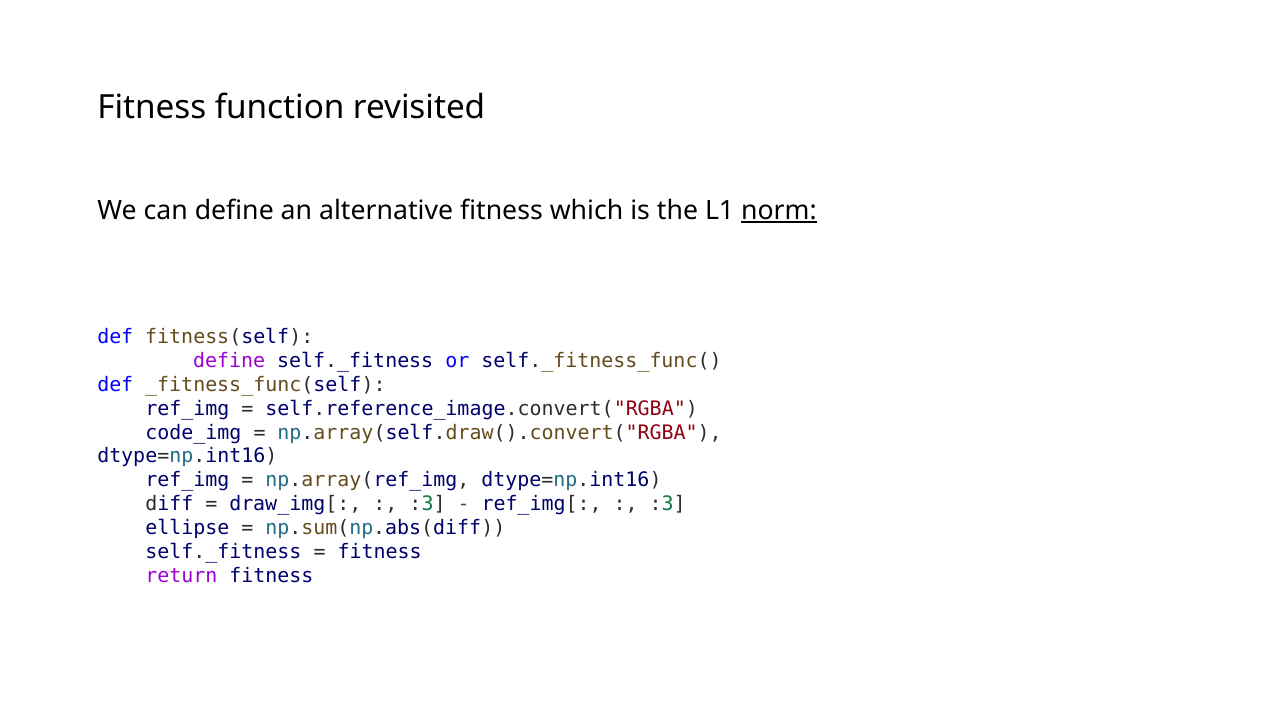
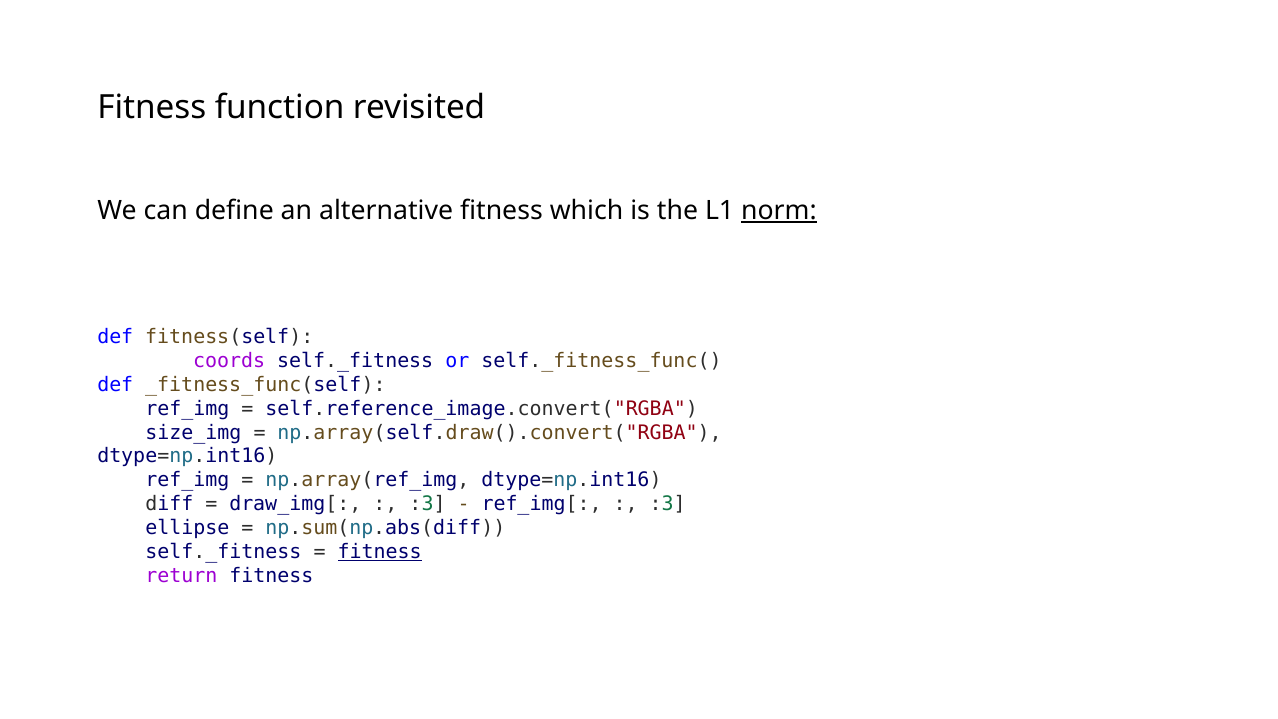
define: define -> coords (229, 360)
code_img: code_img -> size_img (193, 432)
fitness underline: none -> present (380, 552)
